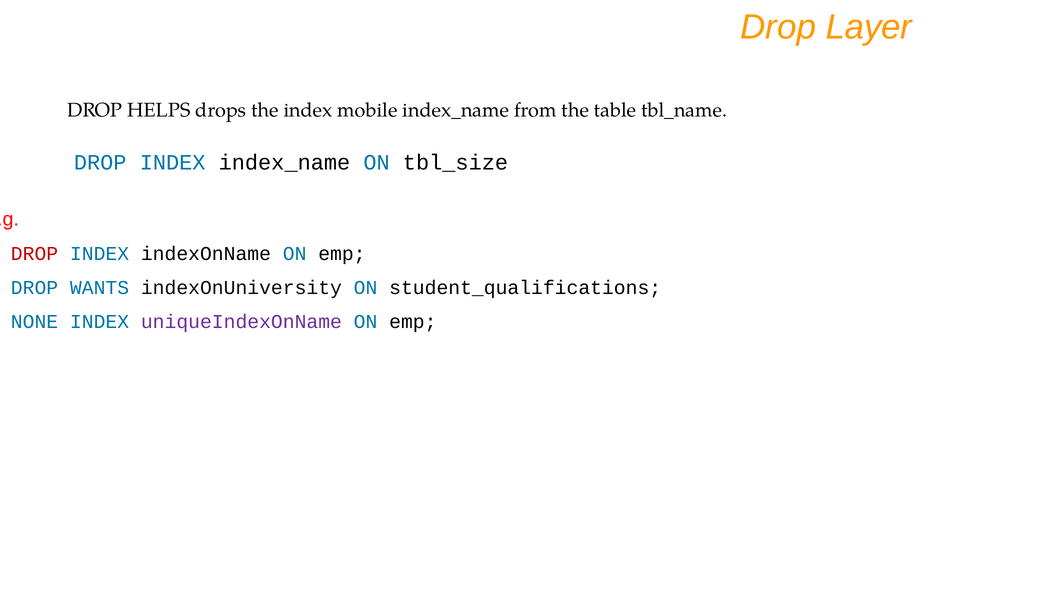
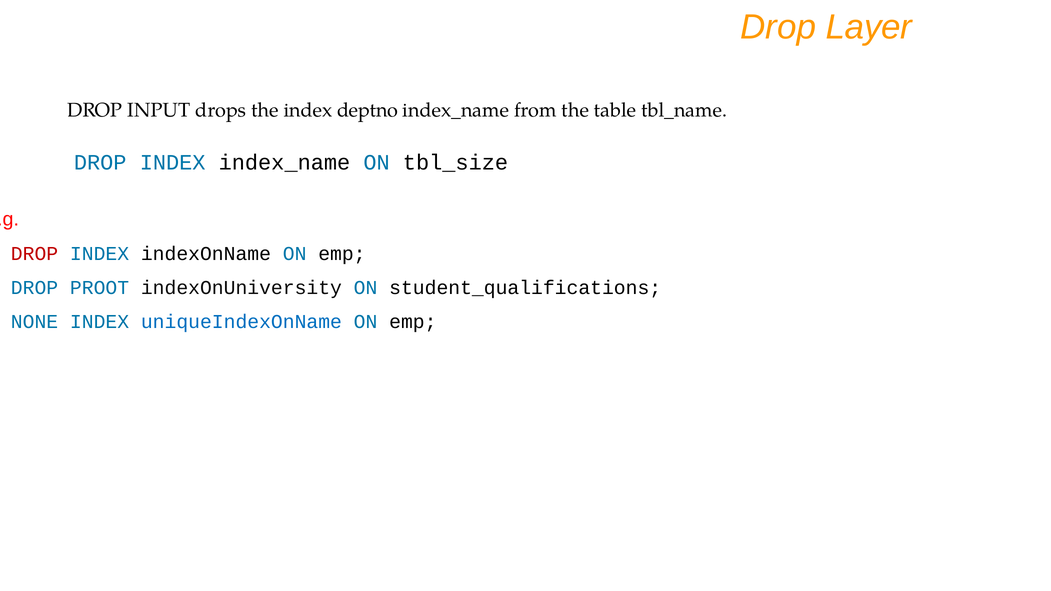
HELPS: HELPS -> INPUT (159, 110)
mobile: mobile -> deptno (368, 110)
WANTS: WANTS -> PROOT (100, 288)
uniqueIndexOnName colour: purple -> blue (241, 322)
